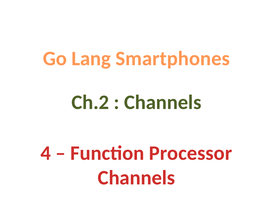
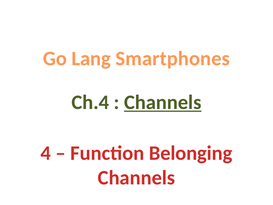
Ch.2: Ch.2 -> Ch.4 (90, 102)
Channels underline: none -> present (163, 102)
Processor: Processor -> Belonging (191, 153)
